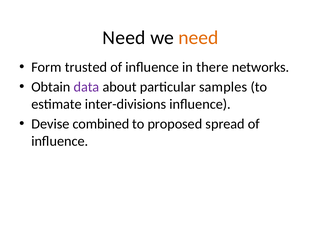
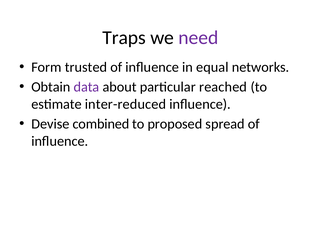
Need: Need -> Traps (124, 38)
need colour: orange -> purple (198, 38)
there: there -> equal (212, 67)
samples: samples -> reached (223, 87)
inter-divisions: inter-divisions -> inter-reduced (125, 104)
